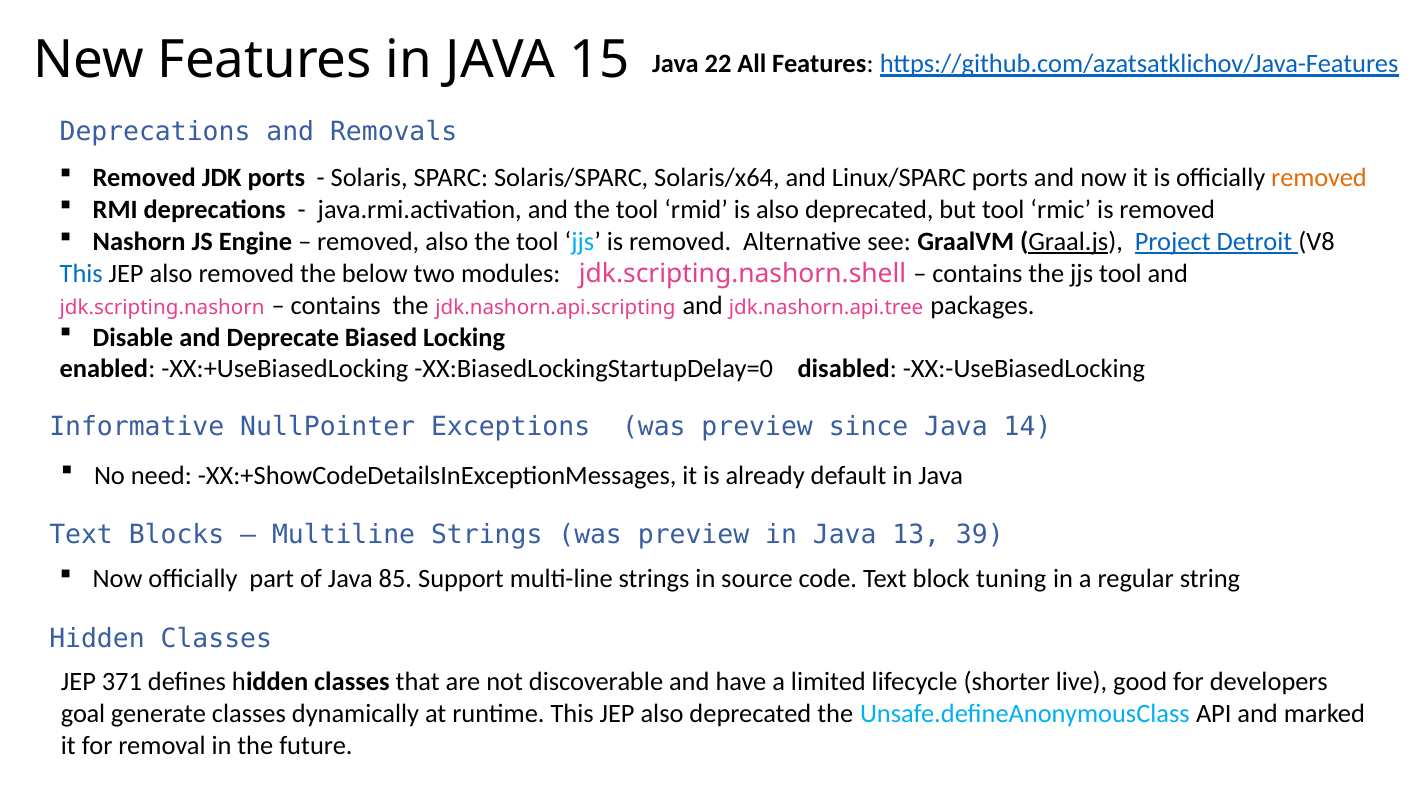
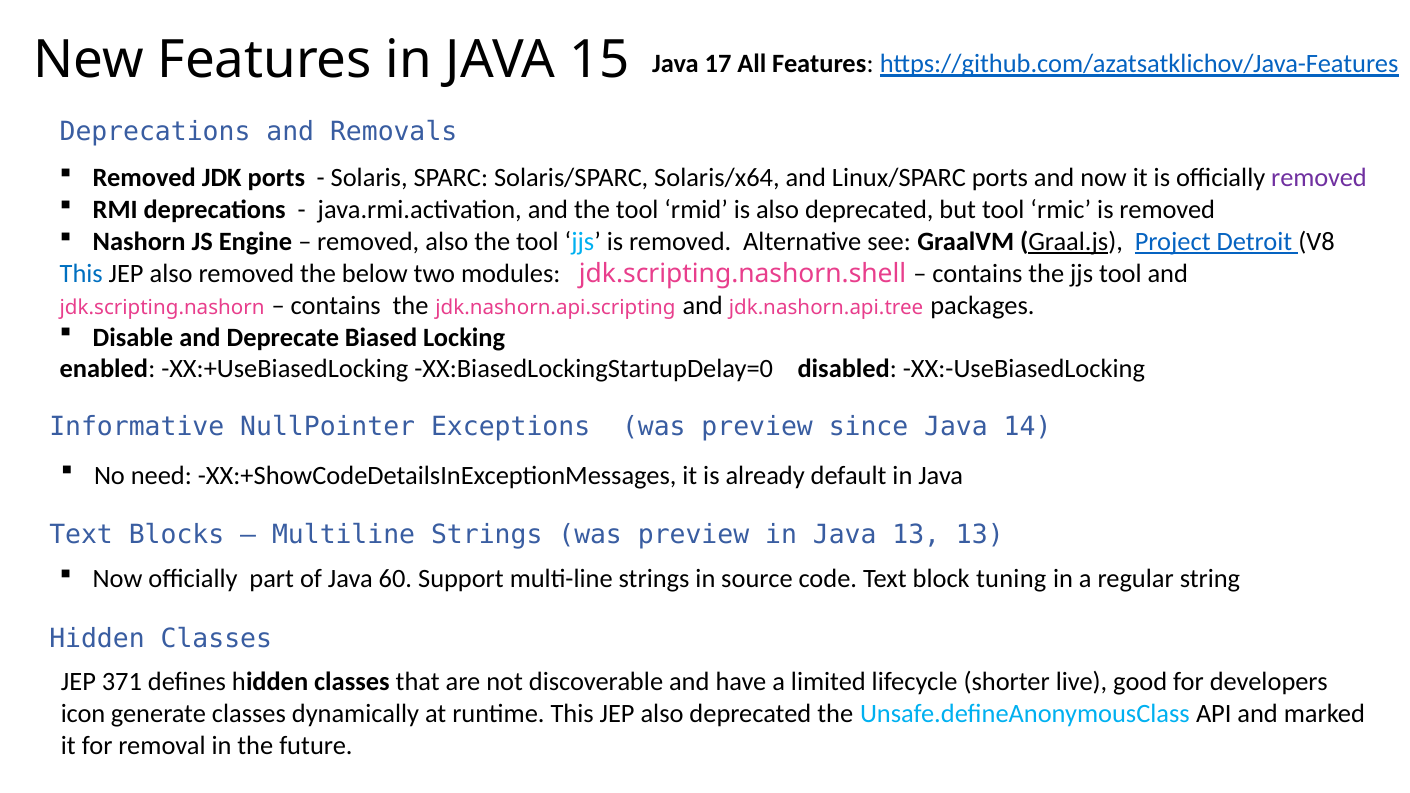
22: 22 -> 17 (718, 64)
removed colour: orange -> purple (1319, 178)
13 39: 39 -> 13 (980, 535)
85: 85 -> 60 (395, 579)
goal: goal -> icon (83, 714)
